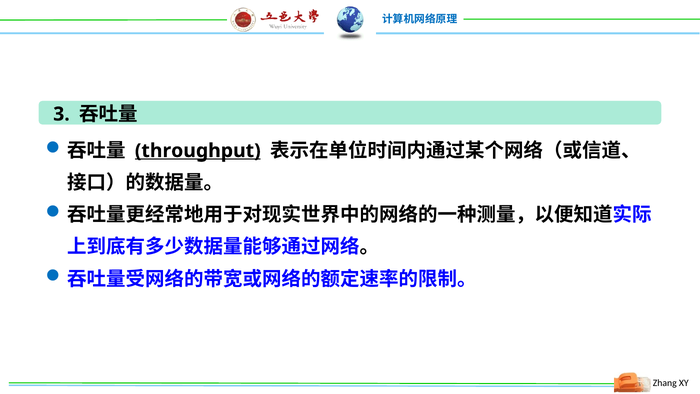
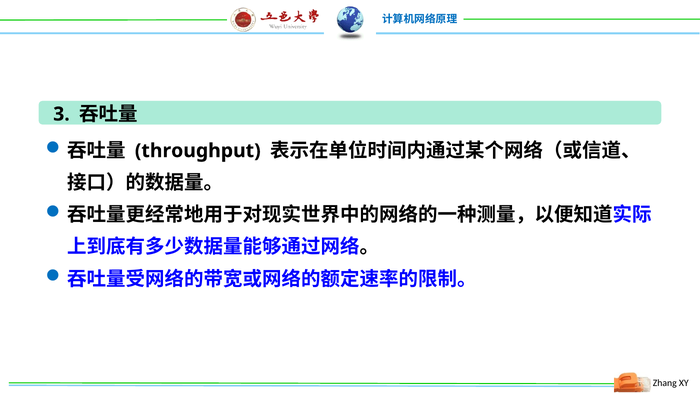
throughput underline: present -> none (198, 151)
